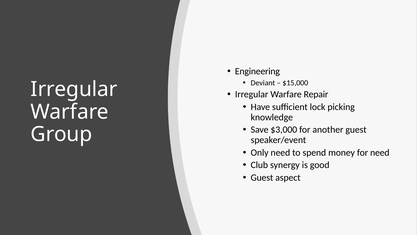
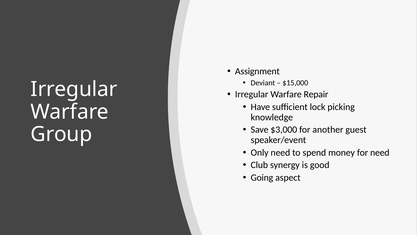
Engineering: Engineering -> Assignment (257, 71)
Guest: Guest -> Going (262, 177)
